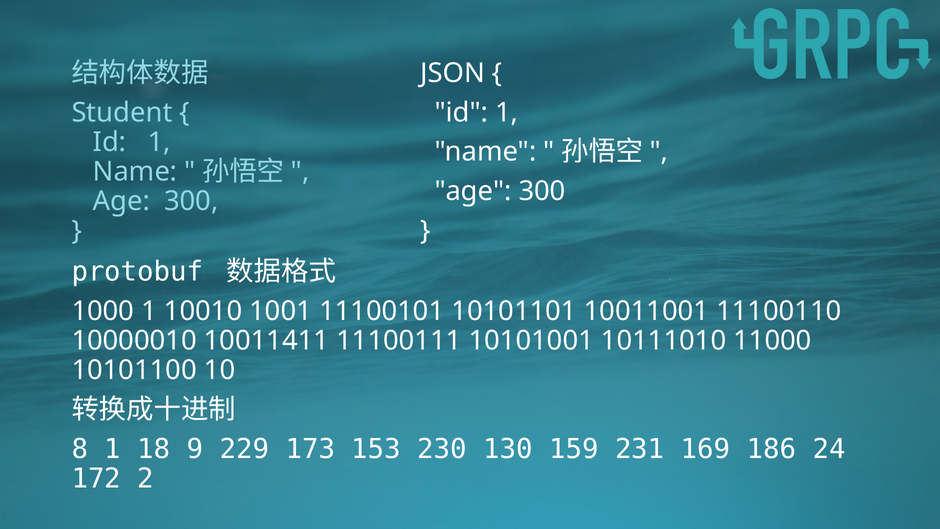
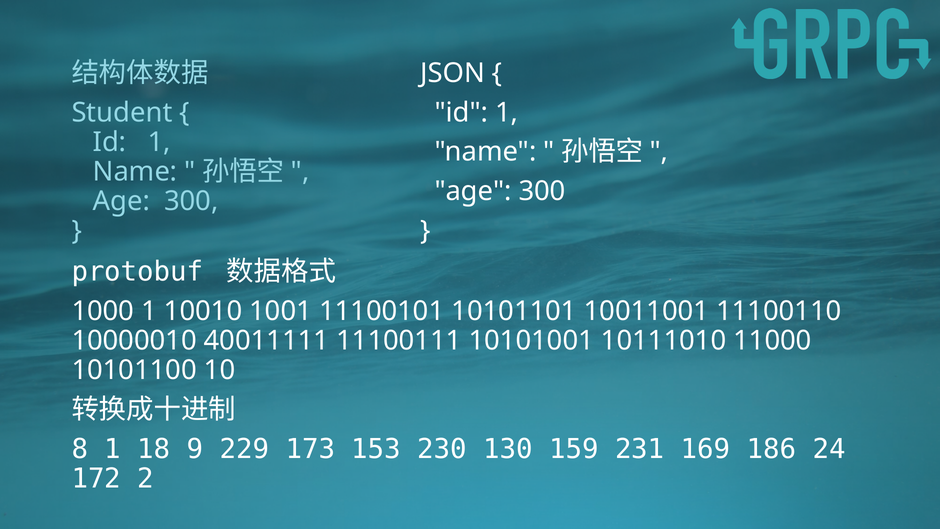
10011411: 10011411 -> 40011111 (266, 340)
